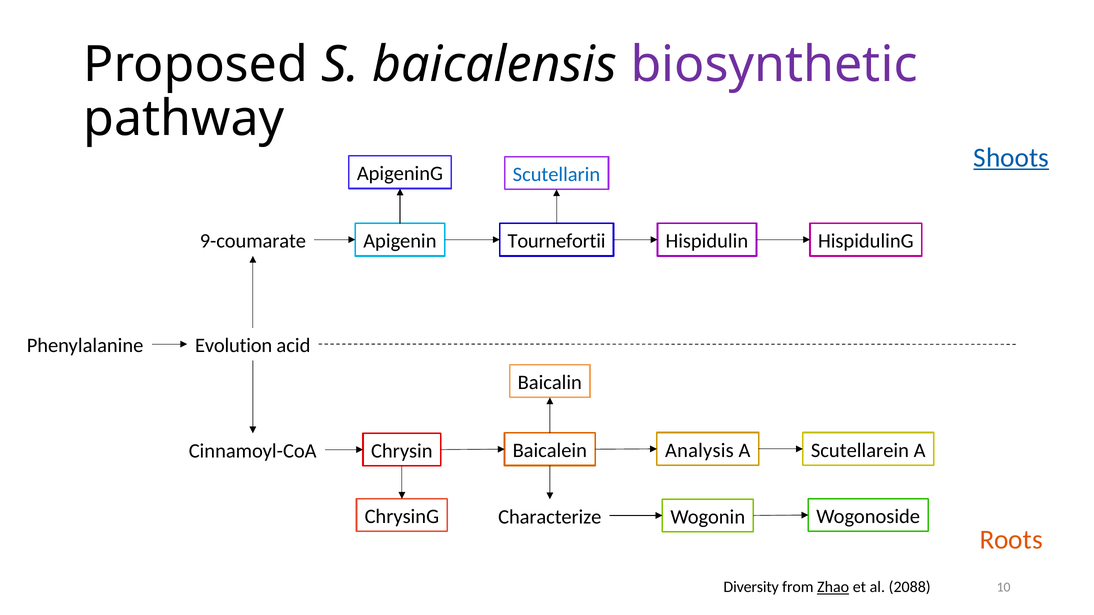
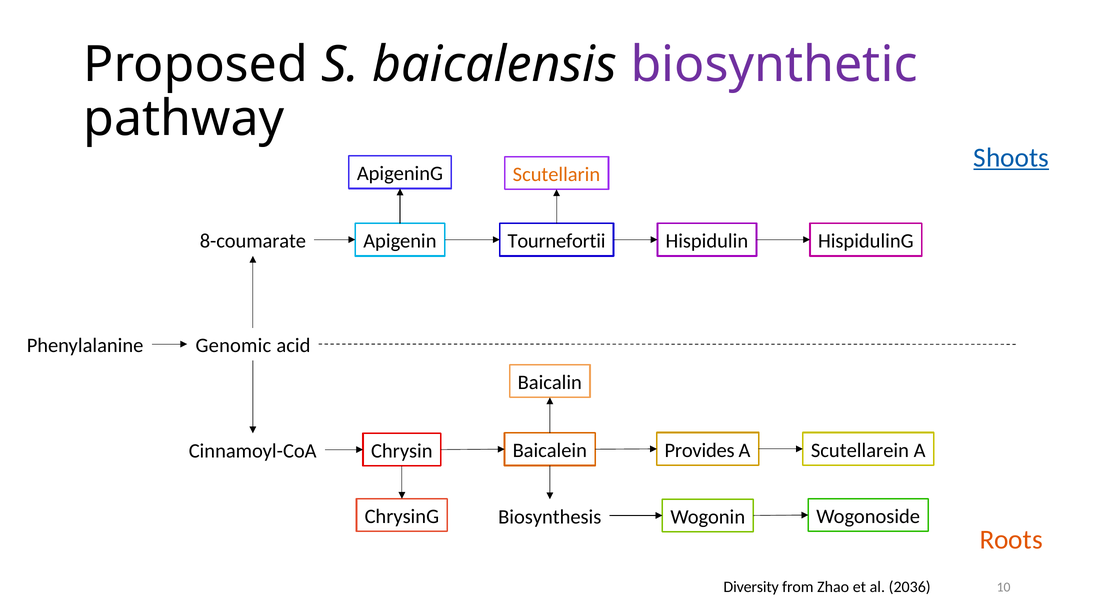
Scutellarin colour: blue -> orange (556, 175)
9-coumarate: 9-coumarate -> 8-coumarate (253, 241)
Evolution: Evolution -> Genomic (233, 346)
Analysis: Analysis -> Provides (700, 451)
Characterize: Characterize -> Biosynthesis (550, 517)
Zhao underline: present -> none (833, 587)
2088: 2088 -> 2036 (910, 587)
